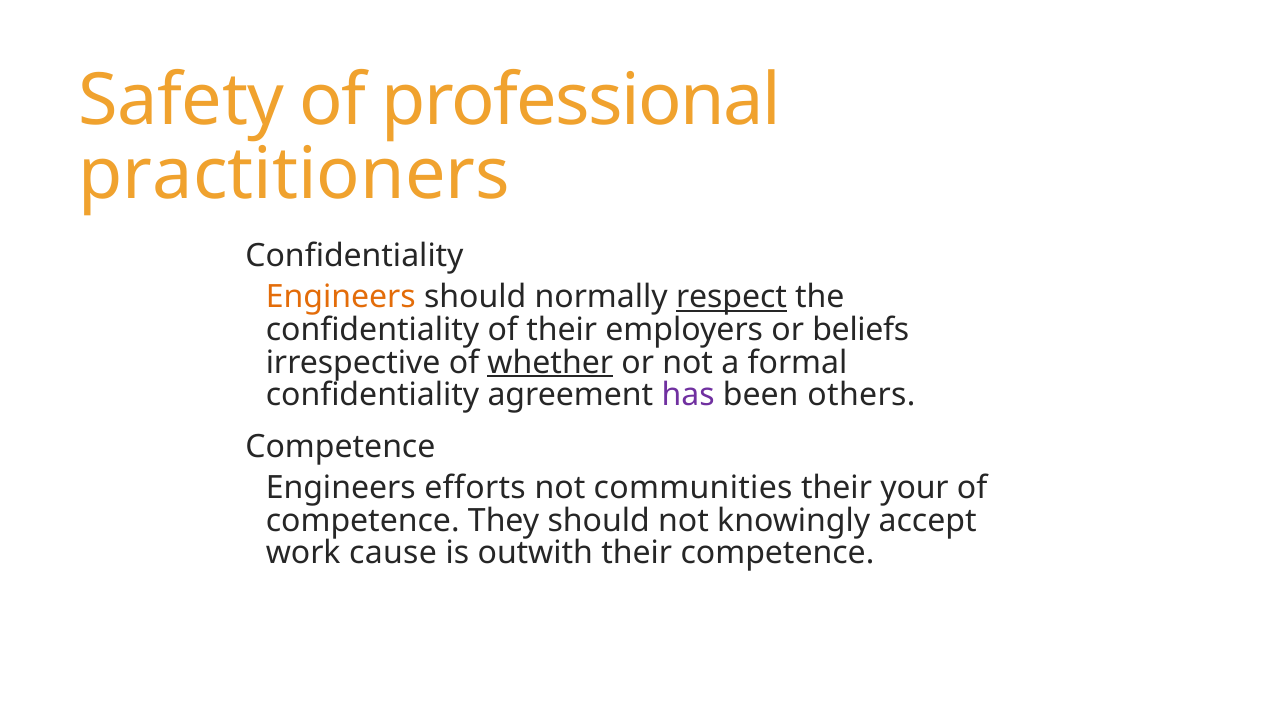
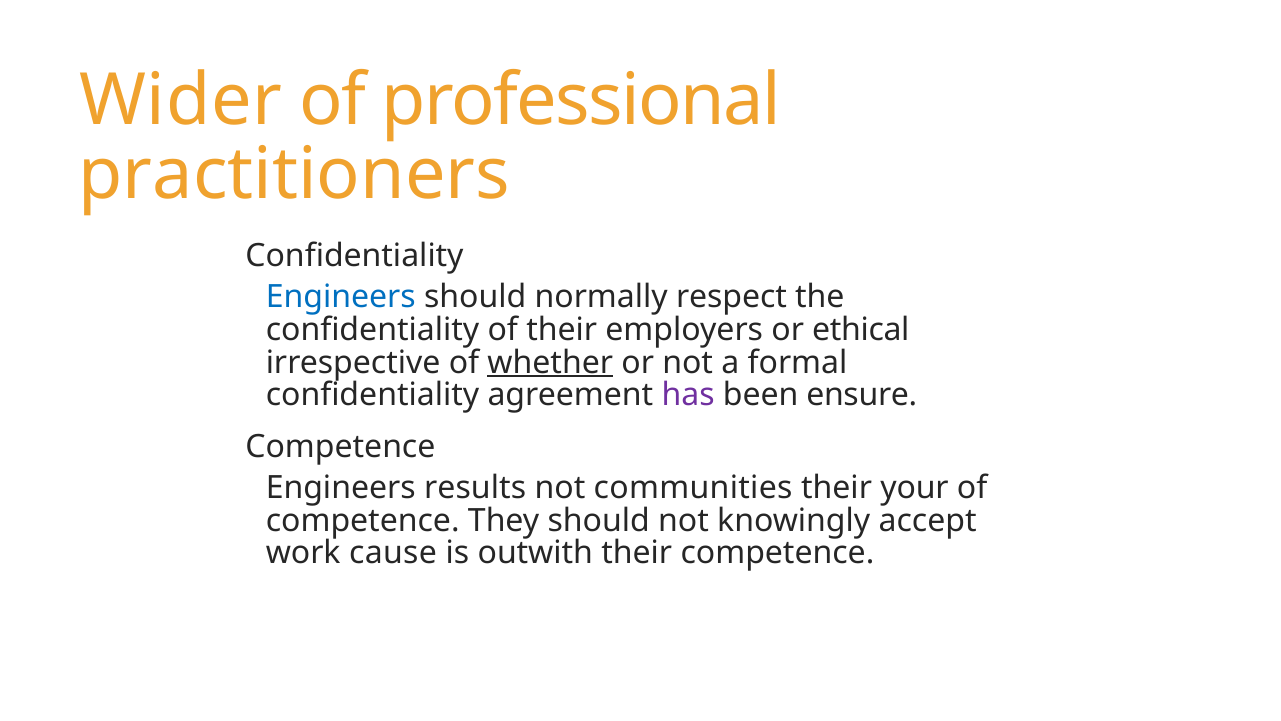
Safety: Safety -> Wider (181, 101)
Engineers colour: orange -> blue (341, 297)
respect underline: present -> none (731, 297)
beliefs: beliefs -> ethical (861, 330)
others: others -> ensure (862, 395)
efforts: efforts -> results (475, 488)
